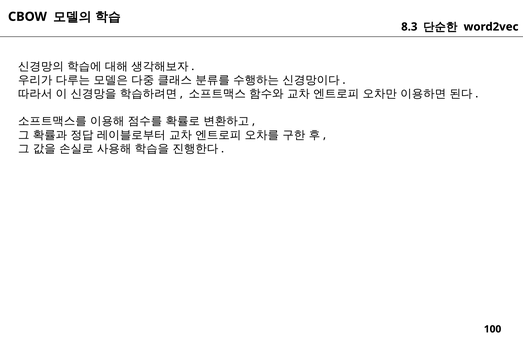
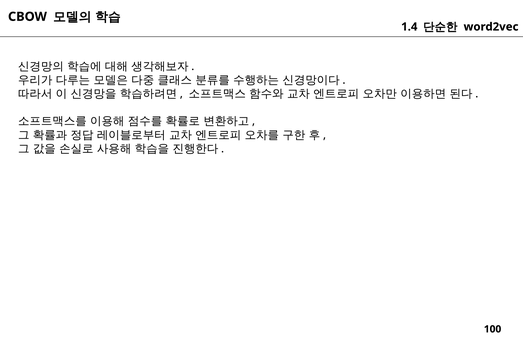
8.3: 8.3 -> 1.4 (409, 27)
